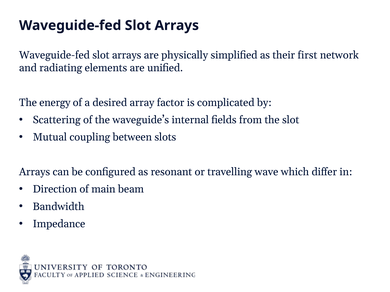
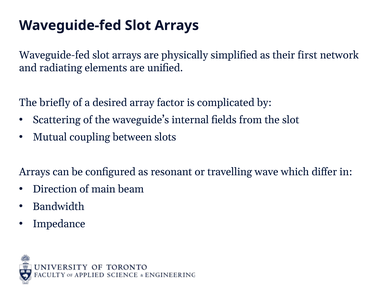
energy: energy -> briefly (55, 103)
